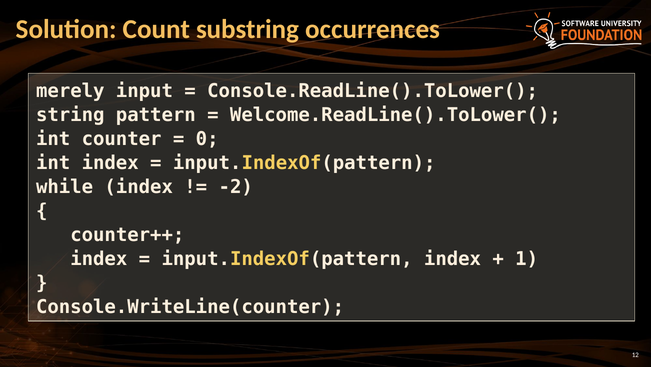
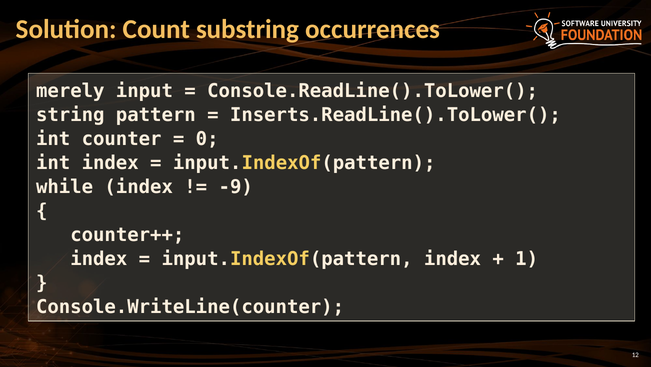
Welcome.ReadLine().ToLower(: Welcome.ReadLine().ToLower( -> Inserts.ReadLine().ToLower( (395, 115)
-2: -2 -> -9 (236, 187)
